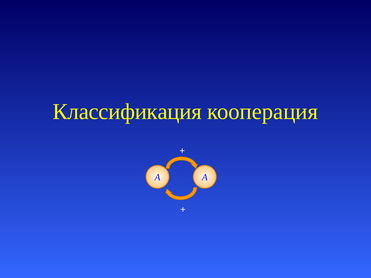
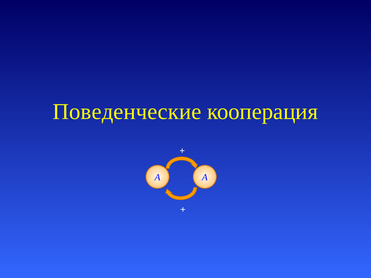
Классификация: Классификация -> Поведенческие (127, 112)
